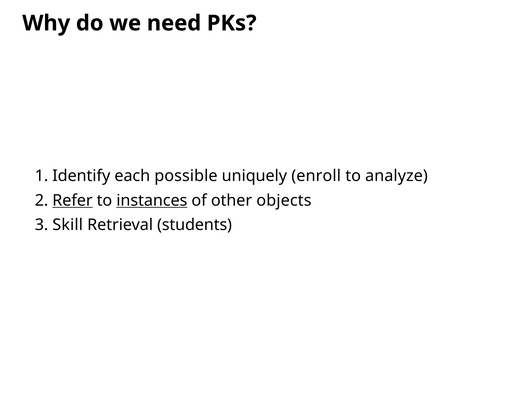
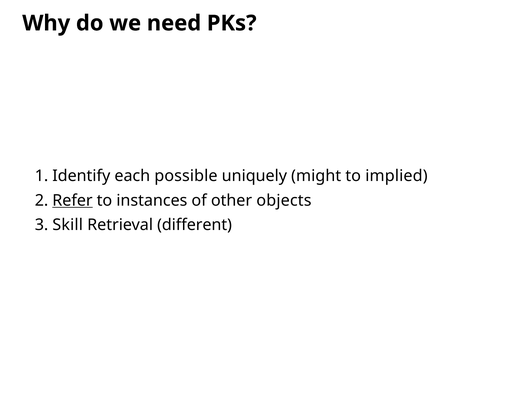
enroll: enroll -> might (316, 176)
analyze: analyze -> implied (396, 176)
instances underline: present -> none (152, 201)
students: students -> different (195, 225)
